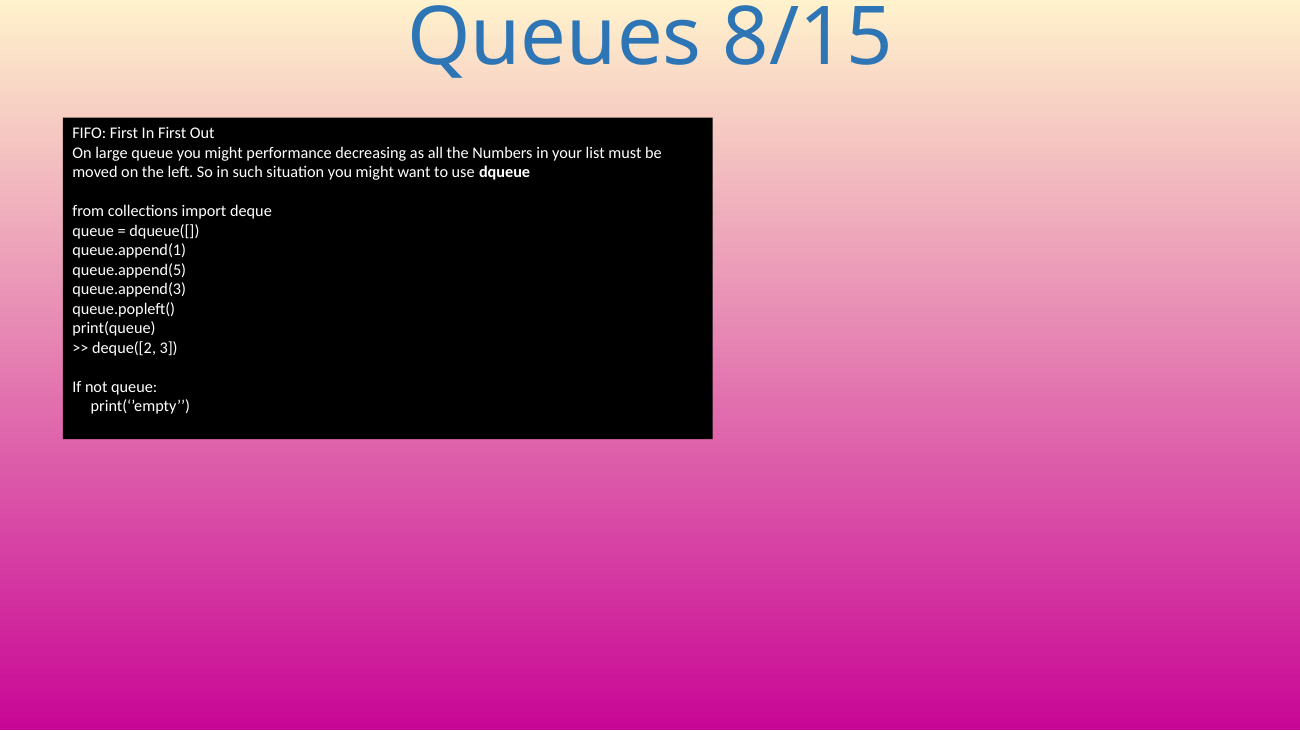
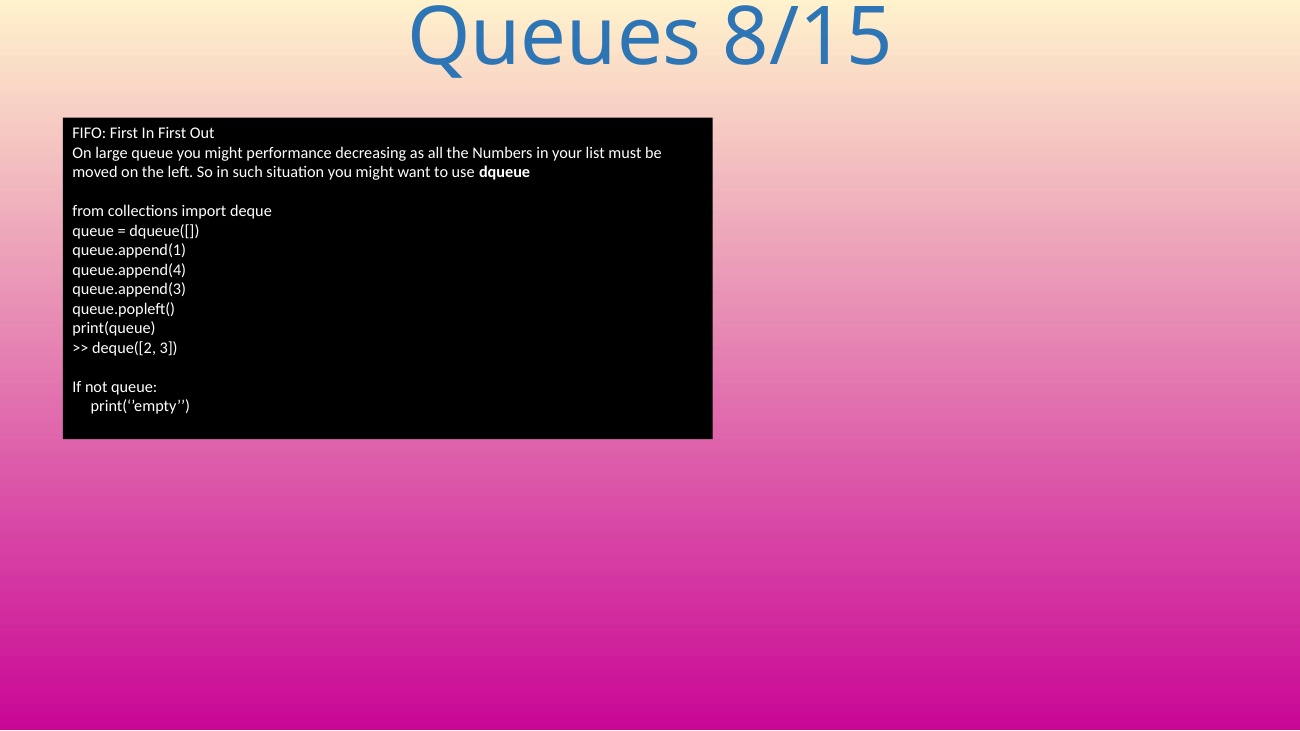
queue.append(5: queue.append(5 -> queue.append(4 (129, 270)
